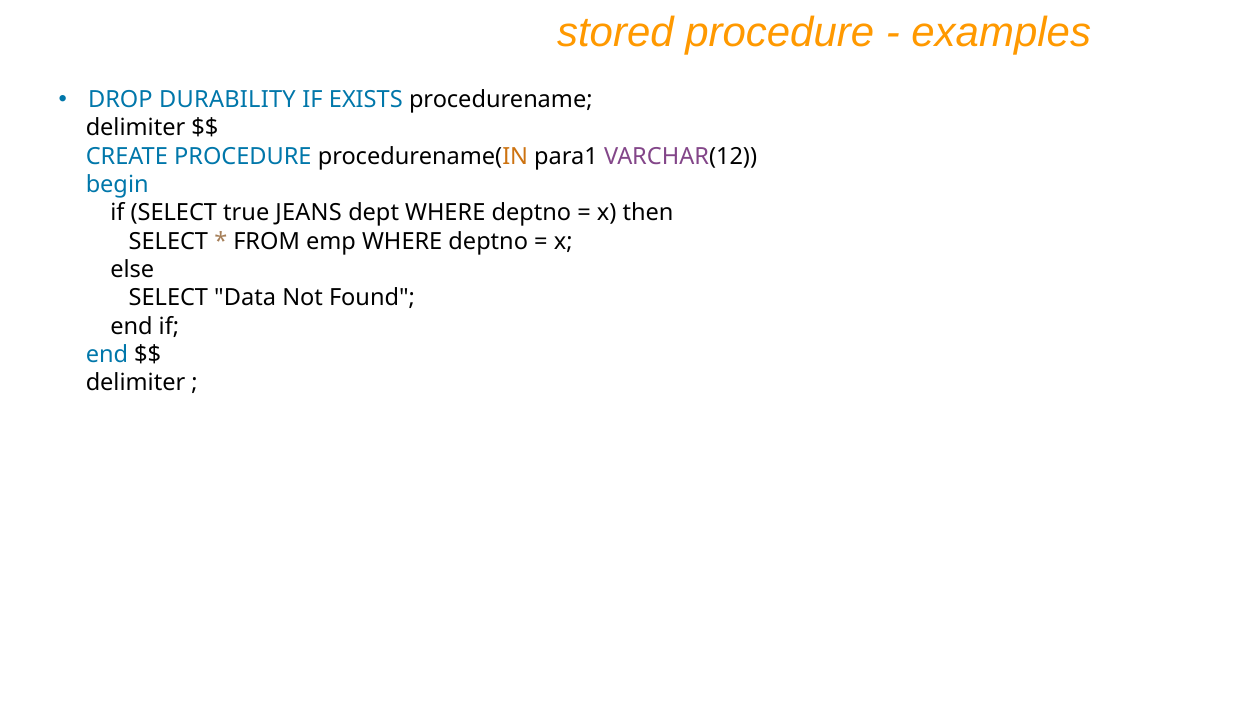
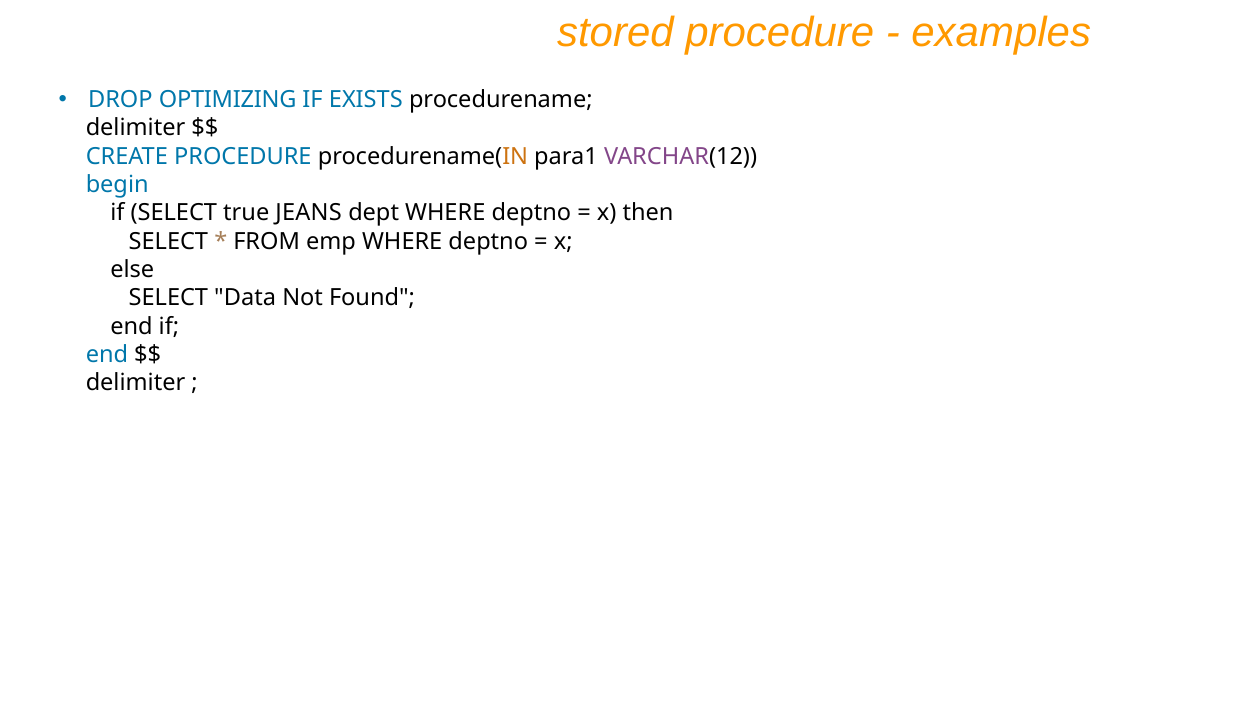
DURABILITY: DURABILITY -> OPTIMIZING (228, 100)
